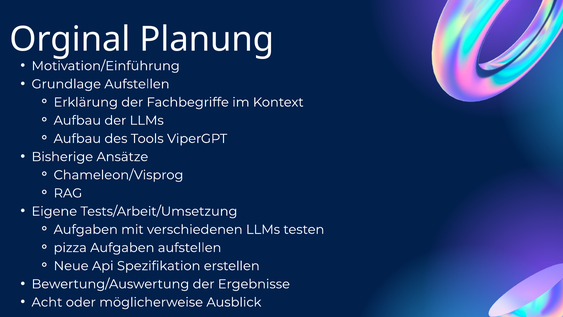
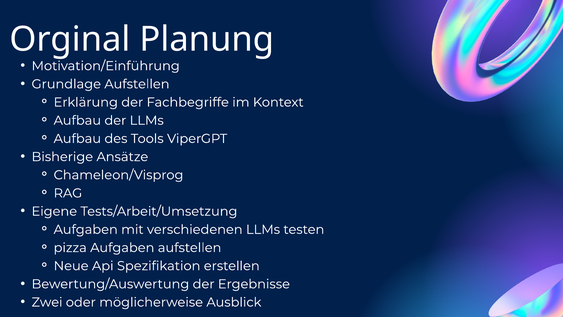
Acht: Acht -> Zwei (47, 302)
